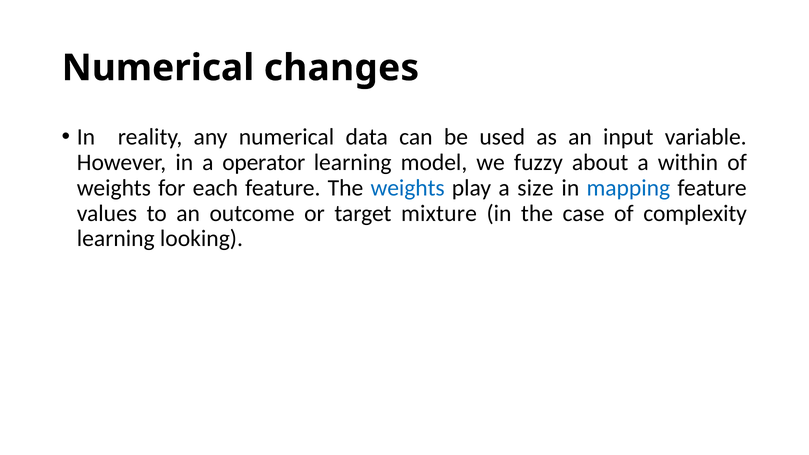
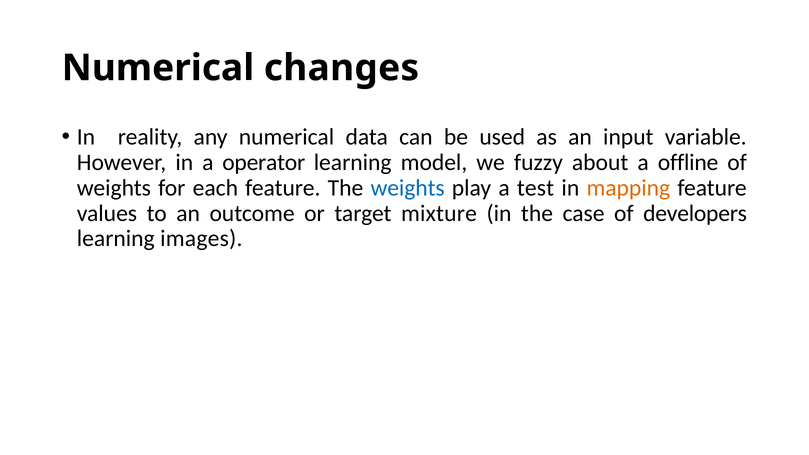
within: within -> offline (688, 162)
size: size -> test (535, 188)
mapping colour: blue -> orange (628, 188)
complexity: complexity -> developers (695, 213)
looking: looking -> images (201, 239)
